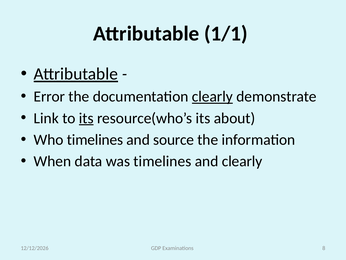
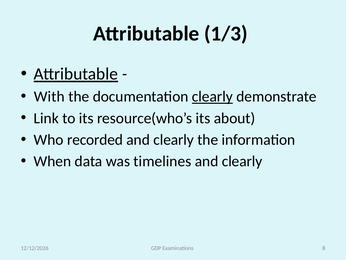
1/1: 1/1 -> 1/3 (226, 33)
Error: Error -> With (49, 96)
its underline: present -> none (86, 118)
Who timelines: timelines -> recorded (95, 139)
source: source -> clearly (174, 139)
